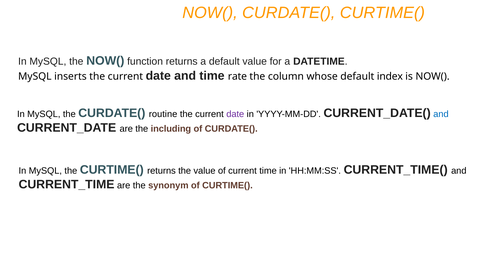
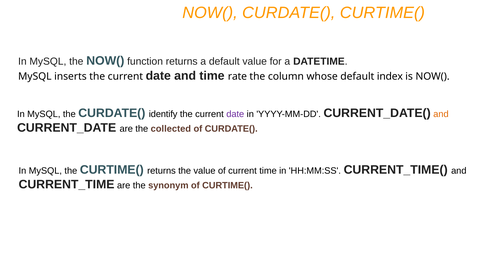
routine: routine -> identify (163, 114)
and colour: blue -> orange (441, 114)
including: including -> collected (171, 129)
